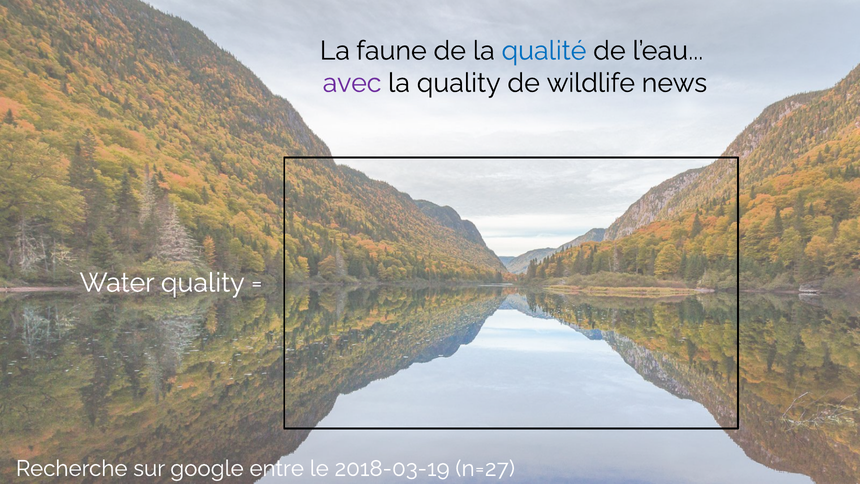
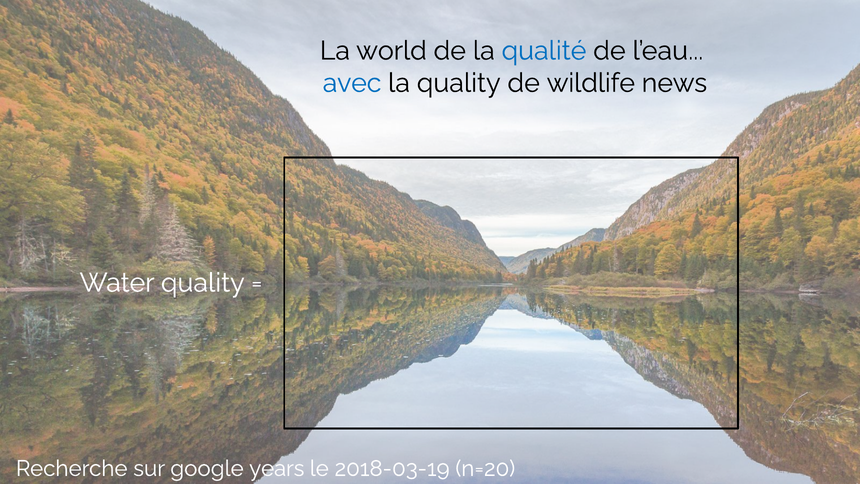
faune: faune -> world (391, 51)
avec colour: purple -> blue (352, 83)
entre: entre -> years (277, 468)
n=27: n=27 -> n=20 (485, 468)
